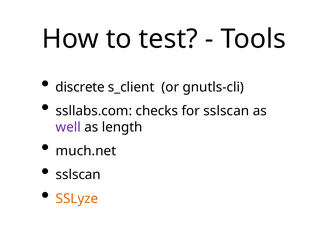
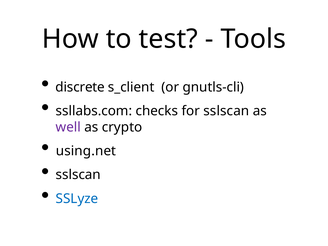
length: length -> crypto (122, 127)
much.net: much.net -> using.net (86, 151)
SSLyze colour: orange -> blue (77, 199)
